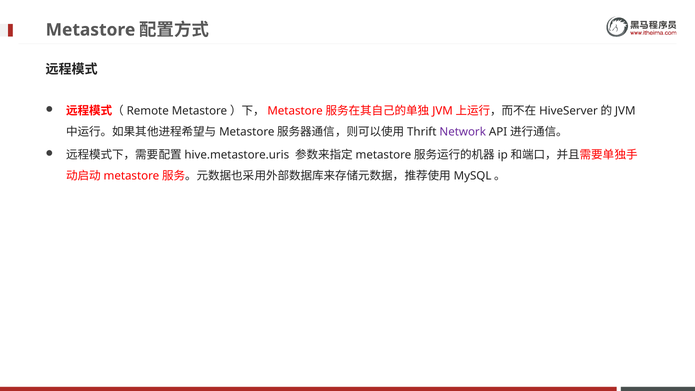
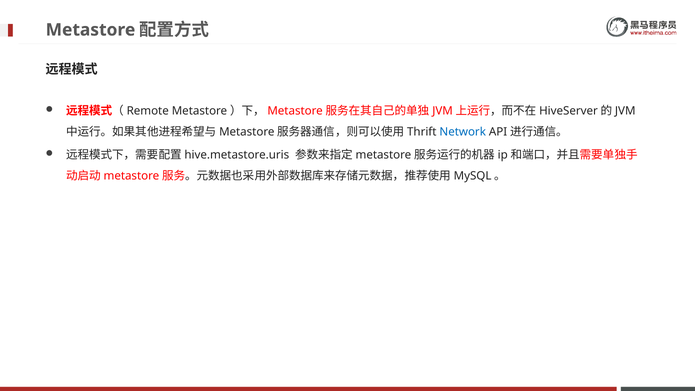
Network colour: purple -> blue (463, 132)
